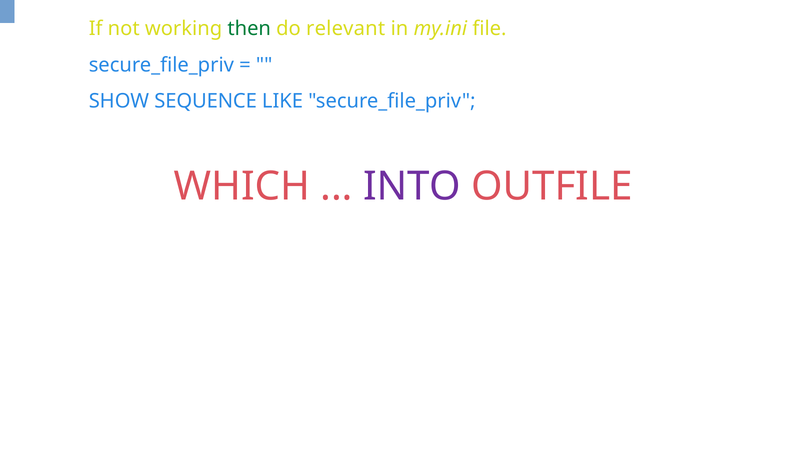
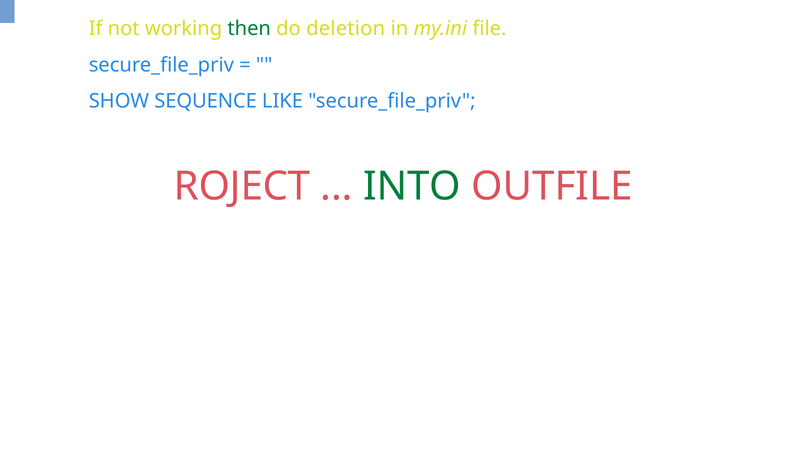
relevant: relevant -> deletion (346, 29)
WHICH: WHICH -> ROJECT (242, 186)
INTO colour: purple -> green (412, 186)
